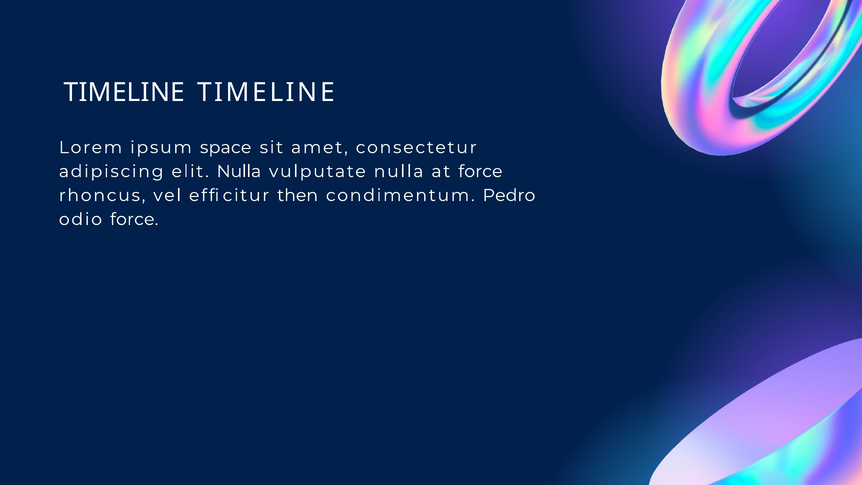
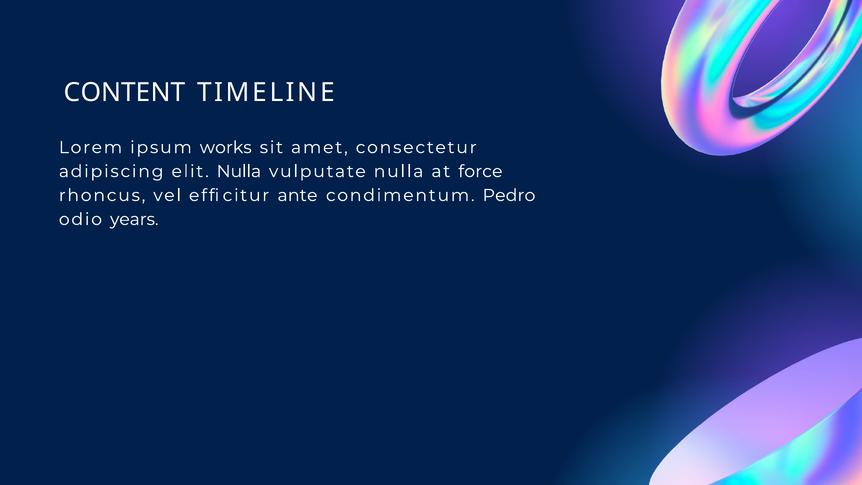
TIMELINE: TIMELINE -> CONTENT (125, 92)
space: space -> works (226, 147)
then: then -> ante (297, 195)
odio force: force -> years (134, 219)
